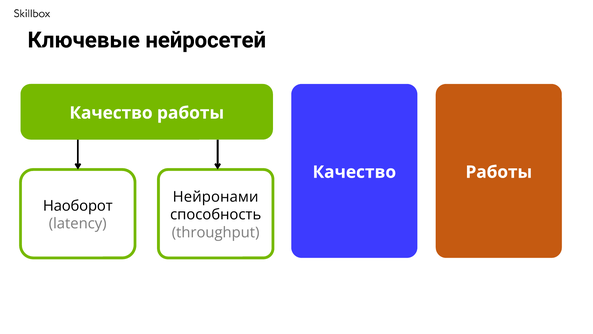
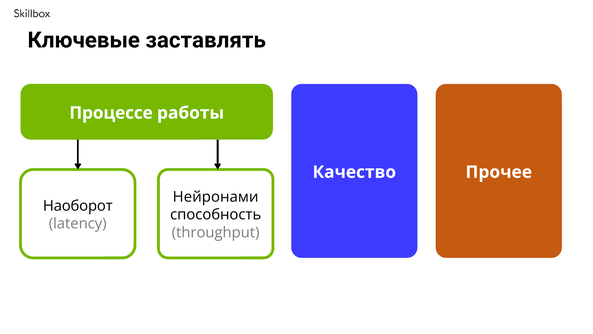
нейросетей: нейросетей -> заставлять (206, 40)
Качество: Качество -> Процессе (111, 113)
Работы: Работы -> Прочее (499, 172)
